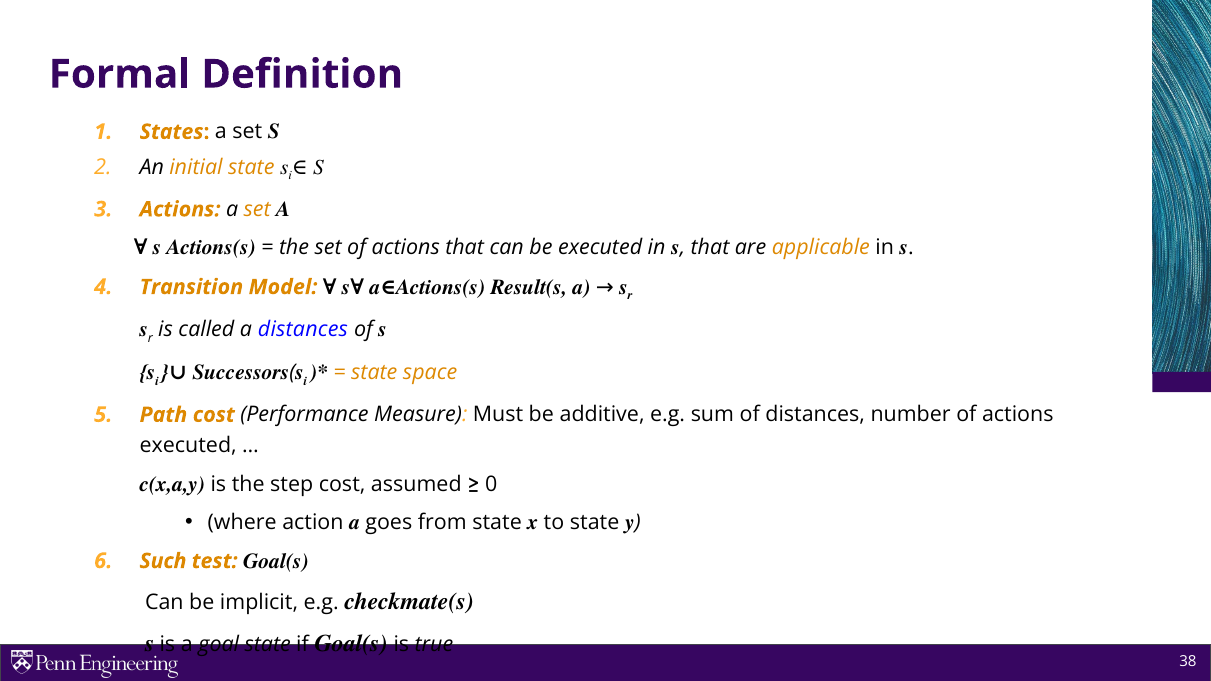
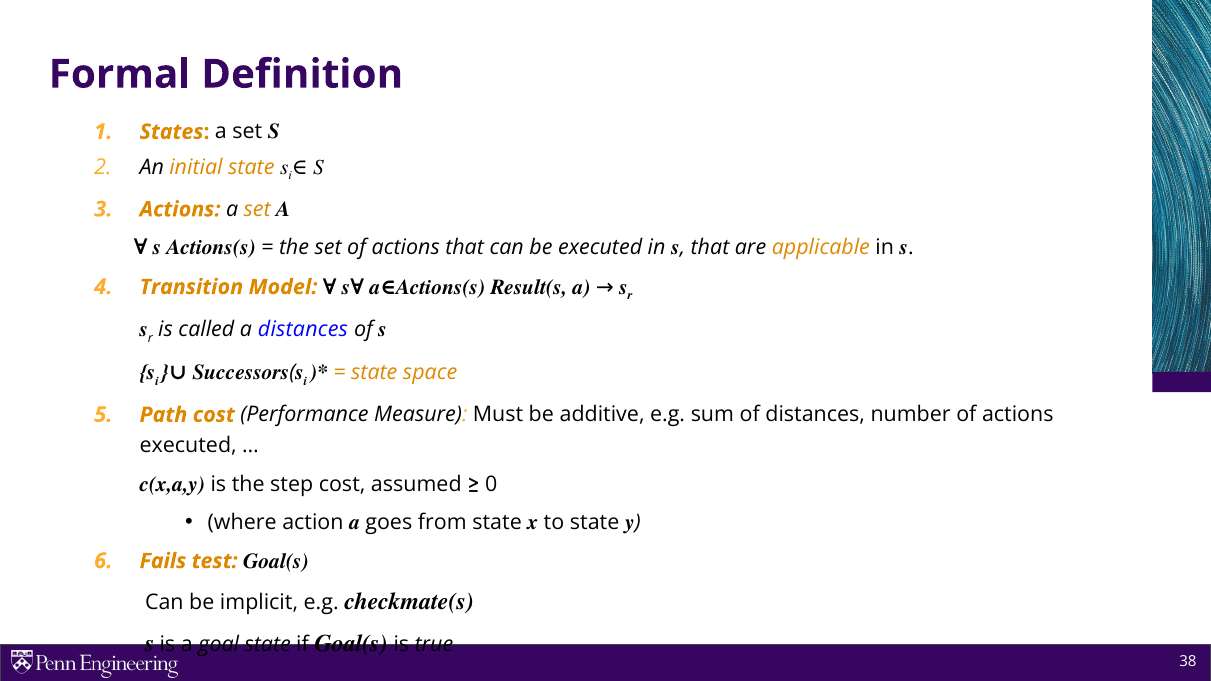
Such: Such -> Fails (163, 561)
